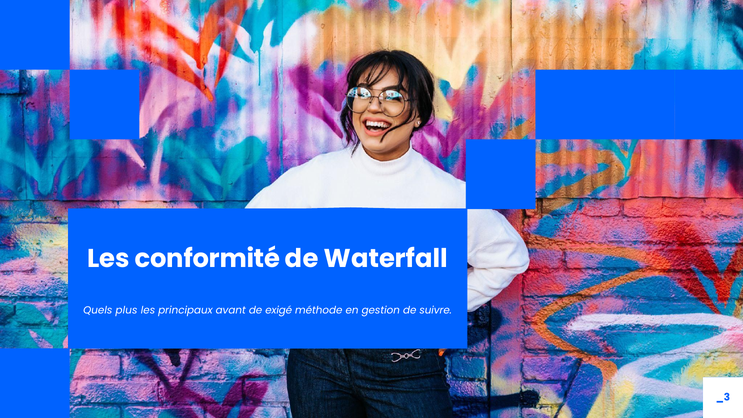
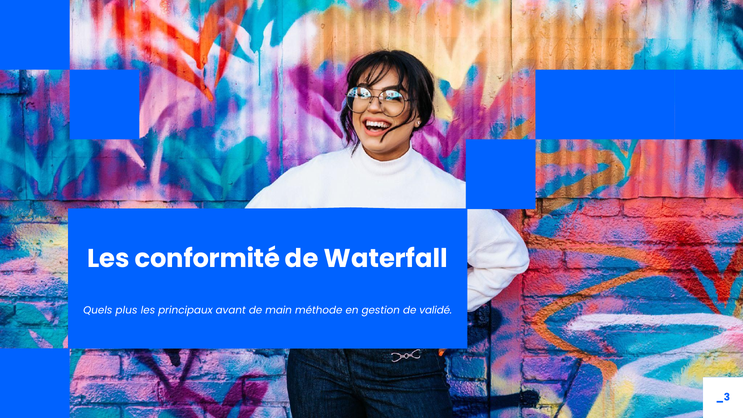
exigé: exigé -> main (279, 310)
suivre: suivre -> validé (436, 310)
